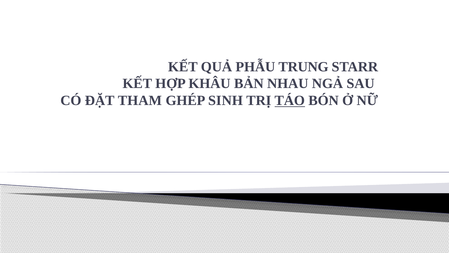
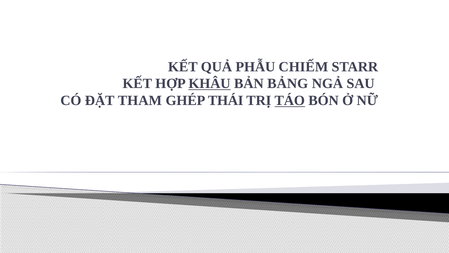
TRUNG: TRUNG -> CHIẾM (303, 67)
KHÂU underline: none -> present (209, 84)
NHAU: NHAU -> BẢNG (288, 84)
SINH: SINH -> THÁI (226, 100)
